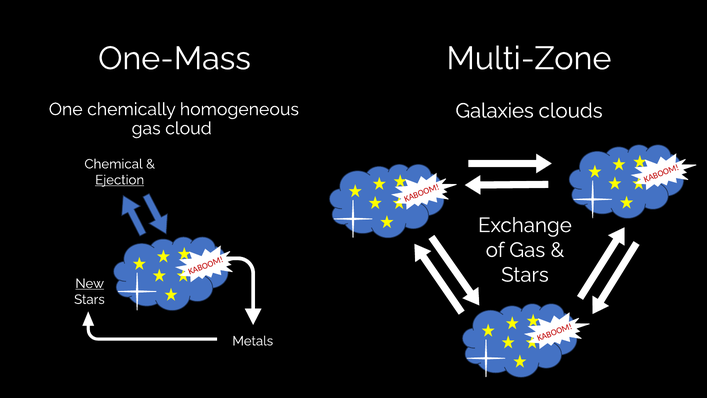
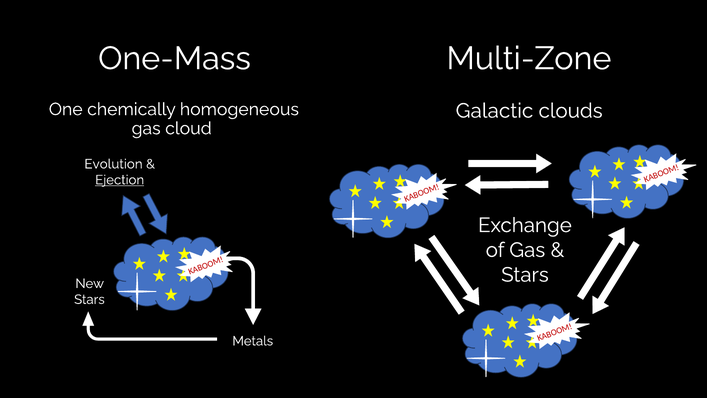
Galaxies: Galaxies -> Galactic (494, 111)
Chemical: Chemical -> Evolution (114, 164)
New underline: present -> none (90, 283)
